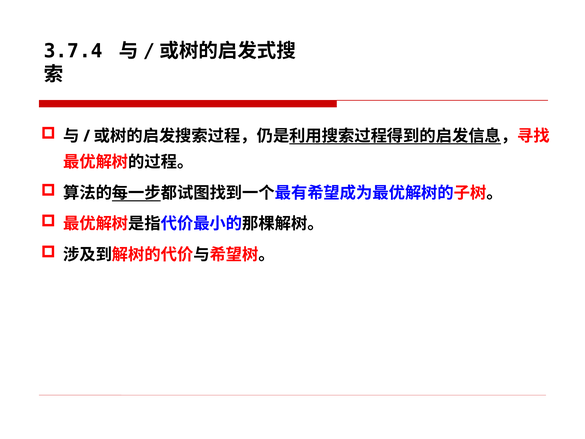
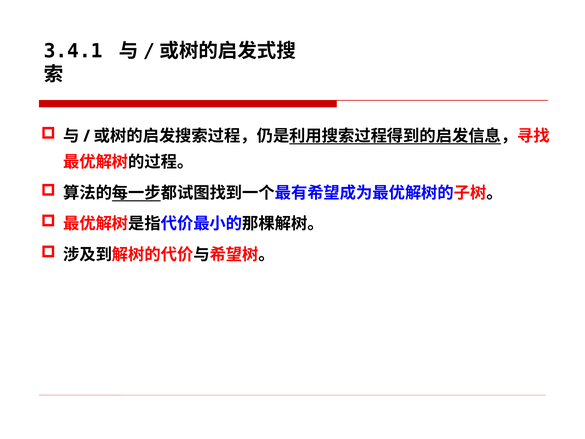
3.7.4: 3.7.4 -> 3.4.1 (73, 51)
